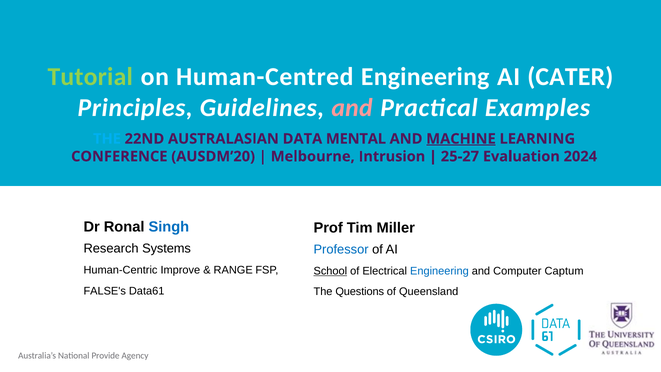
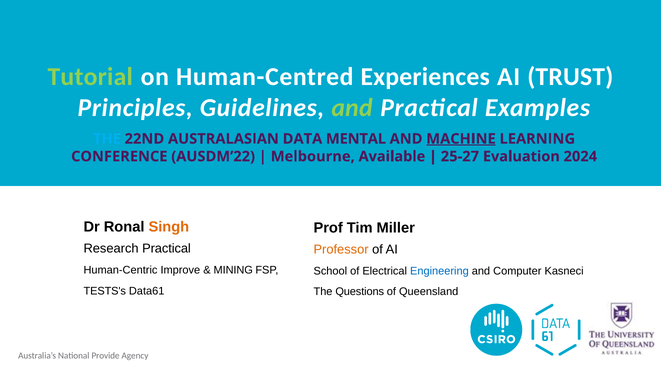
Human-Centred Engineering: Engineering -> Experiences (425, 77)
CATER: CATER -> TRUST (570, 77)
and colour: pink -> light green (352, 108)
AUSDM’20: AUSDM’20 -> AUSDM’22 (213, 156)
Intrusion: Intrusion -> Available (392, 156)
Singh colour: blue -> orange (169, 227)
Research Systems: Systems -> Practical (166, 248)
Professor colour: blue -> orange (341, 249)
RANGE: RANGE -> MINING (233, 270)
School underline: present -> none (330, 271)
Captum: Captum -> Kasneci (564, 271)
FALSE's: FALSE's -> TESTS's (105, 291)
